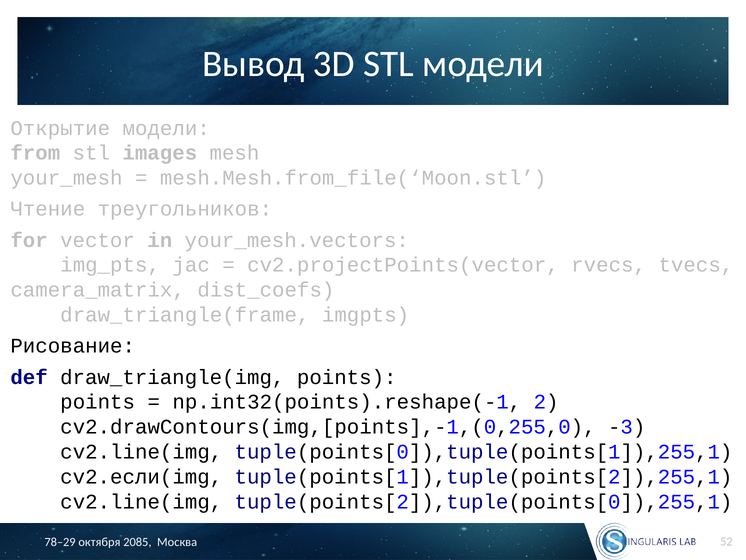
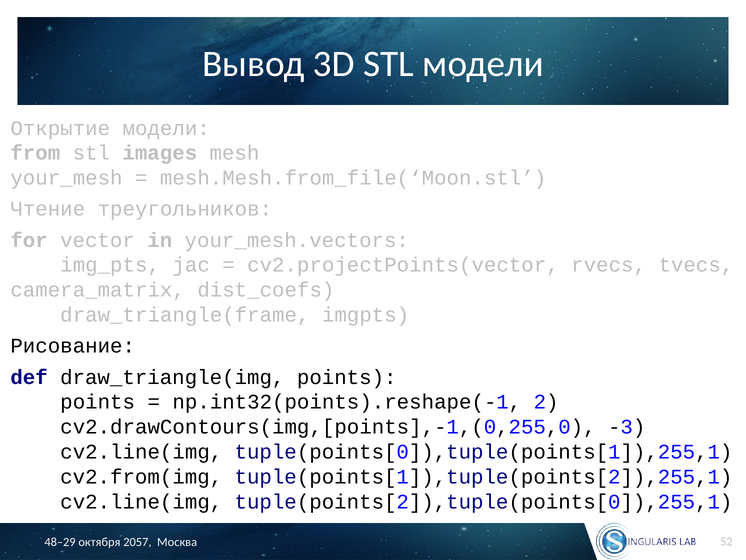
cv2.если(img: cv2.если(img -> cv2.from(img (141, 476)
78–29: 78–29 -> 48–29 (60, 542)
2085: 2085 -> 2057 (137, 542)
